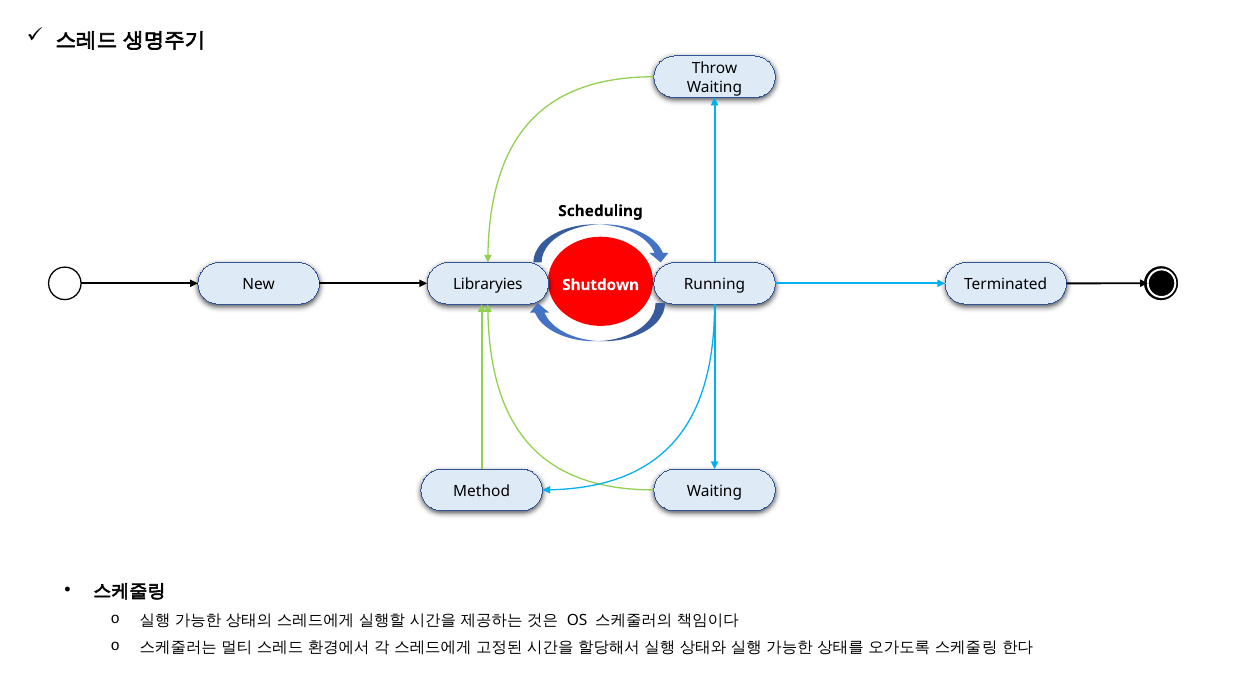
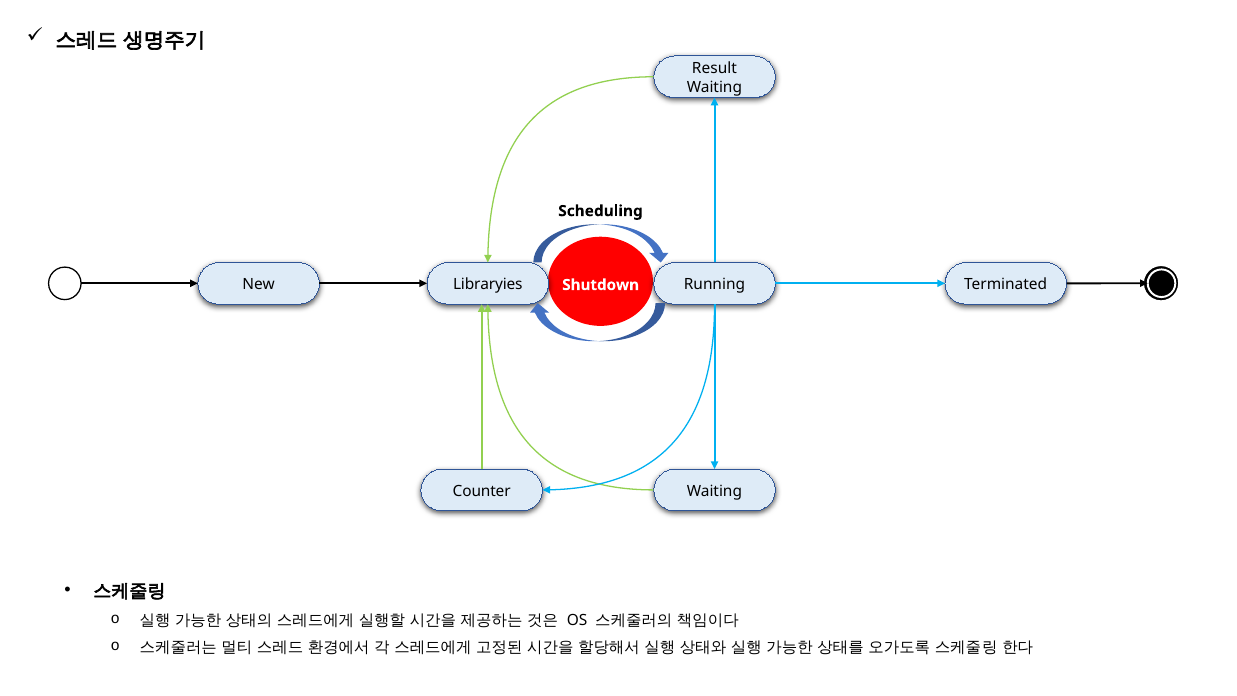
Throw: Throw -> Result (714, 68)
Method: Method -> Counter (482, 491)
